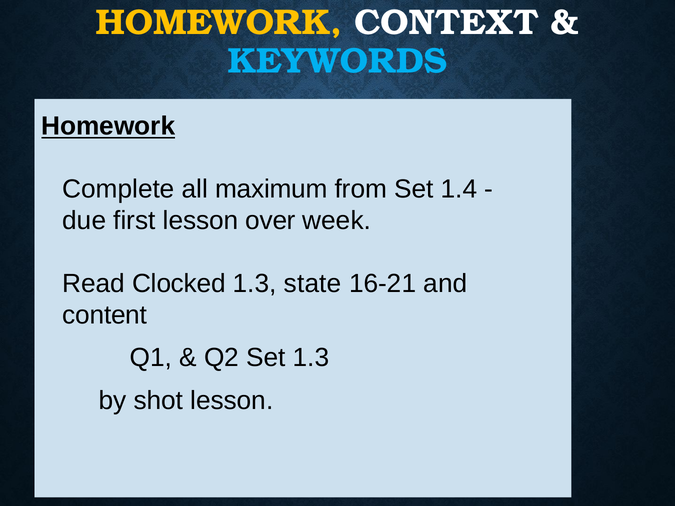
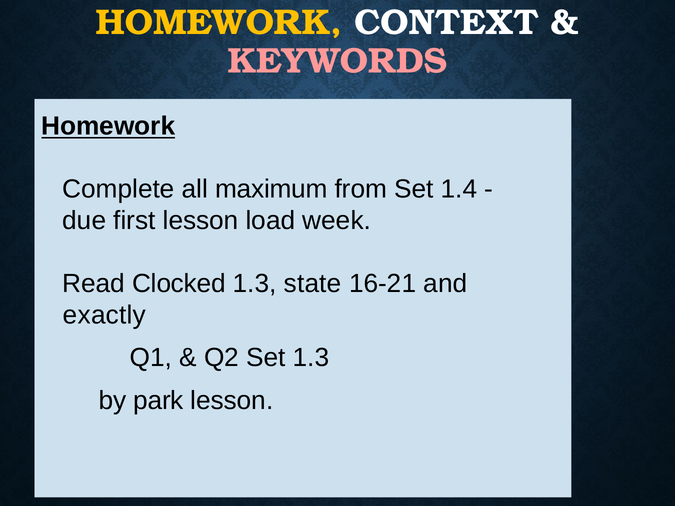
KEYWORDS colour: light blue -> pink (337, 61)
over: over -> load (270, 220)
content: content -> exactly (104, 315)
shot: shot -> park (158, 401)
